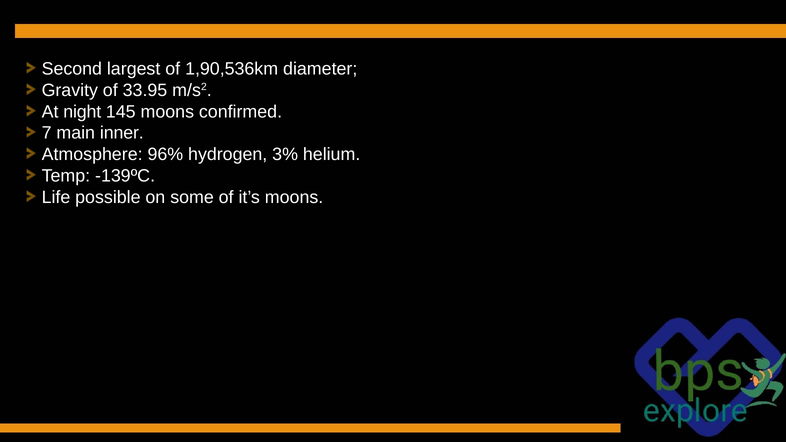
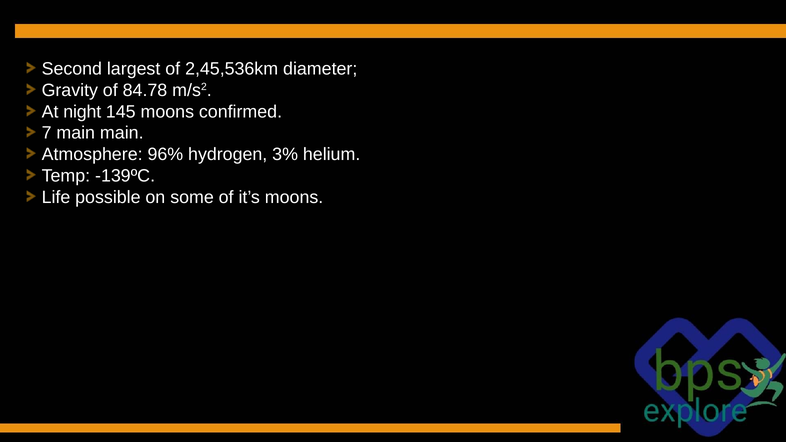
1,90,536km: 1,90,536km -> 2,45,536km (232, 69)
33.95: 33.95 -> 84.78 (145, 90)
main inner: inner -> main (122, 133)
